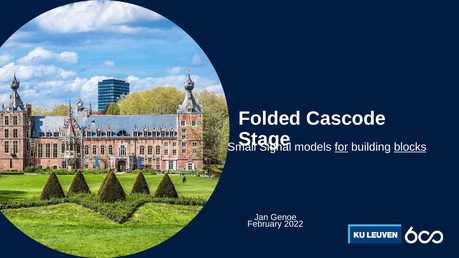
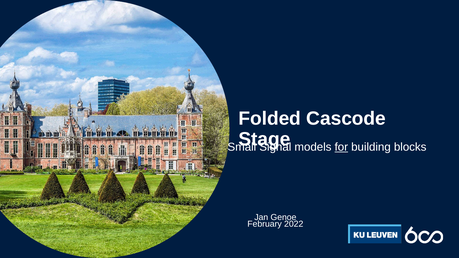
blocks underline: present -> none (410, 147)
